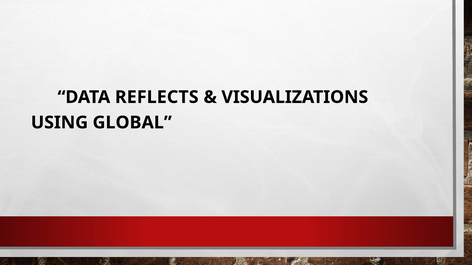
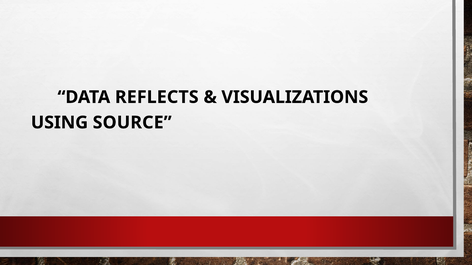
GLOBAL: GLOBAL -> SOURCE (132, 123)
